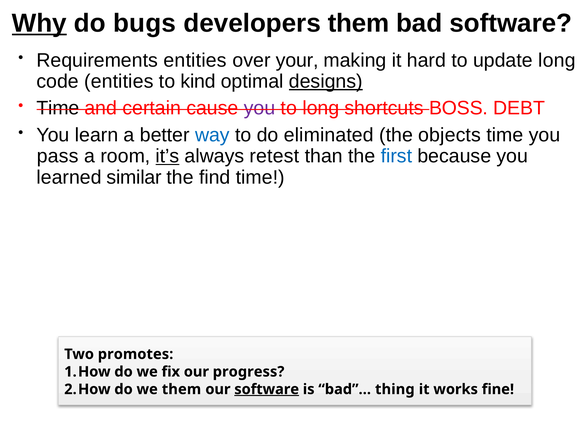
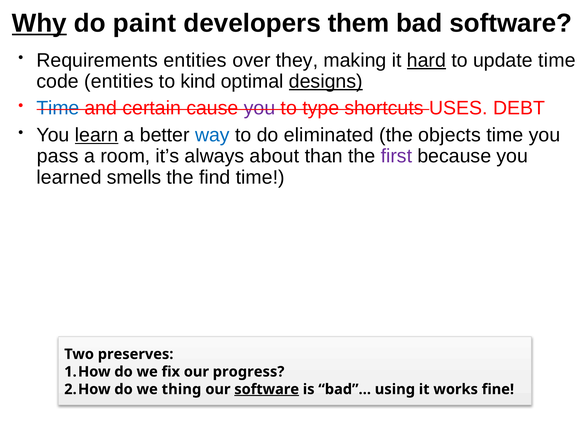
bugs: bugs -> paint (145, 23)
your: your -> they (297, 60)
hard underline: none -> present (426, 60)
update long: long -> time (557, 60)
Time colour: black -> blue (58, 108)
to long: long -> type (321, 108)
BOSS: BOSS -> USES (458, 108)
learn underline: none -> present (97, 135)
it’s underline: present -> none (167, 156)
retest: retest -> about (274, 156)
first colour: blue -> purple (396, 156)
similar: similar -> smells (134, 177)
promotes: promotes -> preserves (136, 354)
we them: them -> thing (181, 389)
thing: thing -> using (395, 389)
